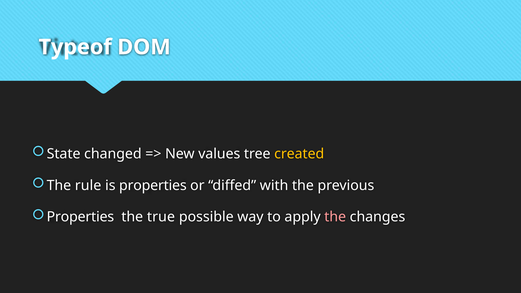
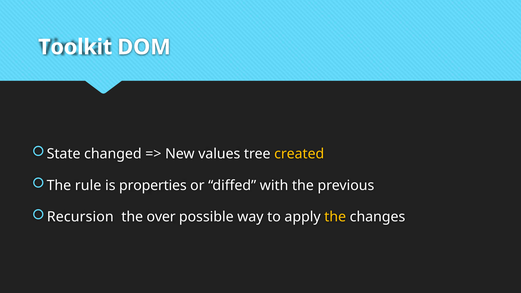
Typeof: Typeof -> Toolkit (75, 47)
Properties: Properties -> Recursion (80, 217)
true: true -> over (161, 217)
the colour: pink -> yellow (335, 217)
